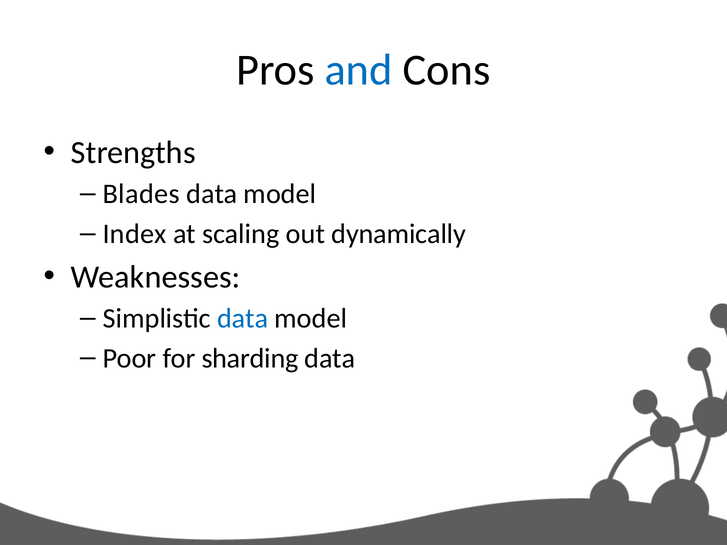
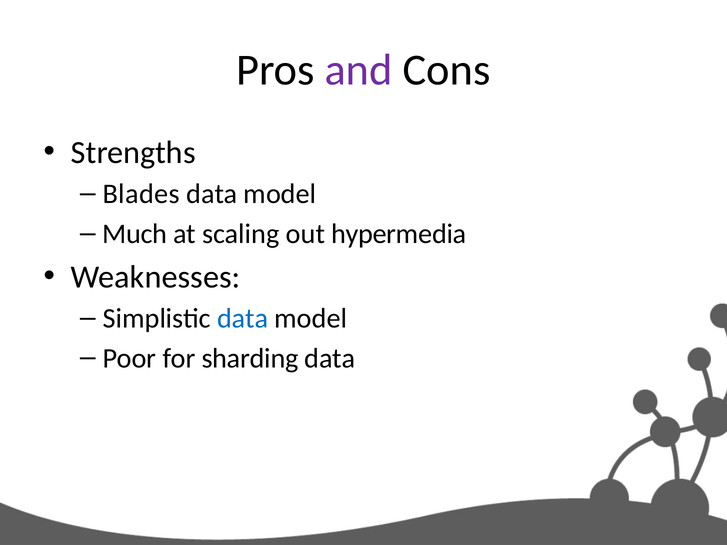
and colour: blue -> purple (359, 70)
Index: Index -> Much (135, 234)
dynamically: dynamically -> hypermedia (399, 234)
